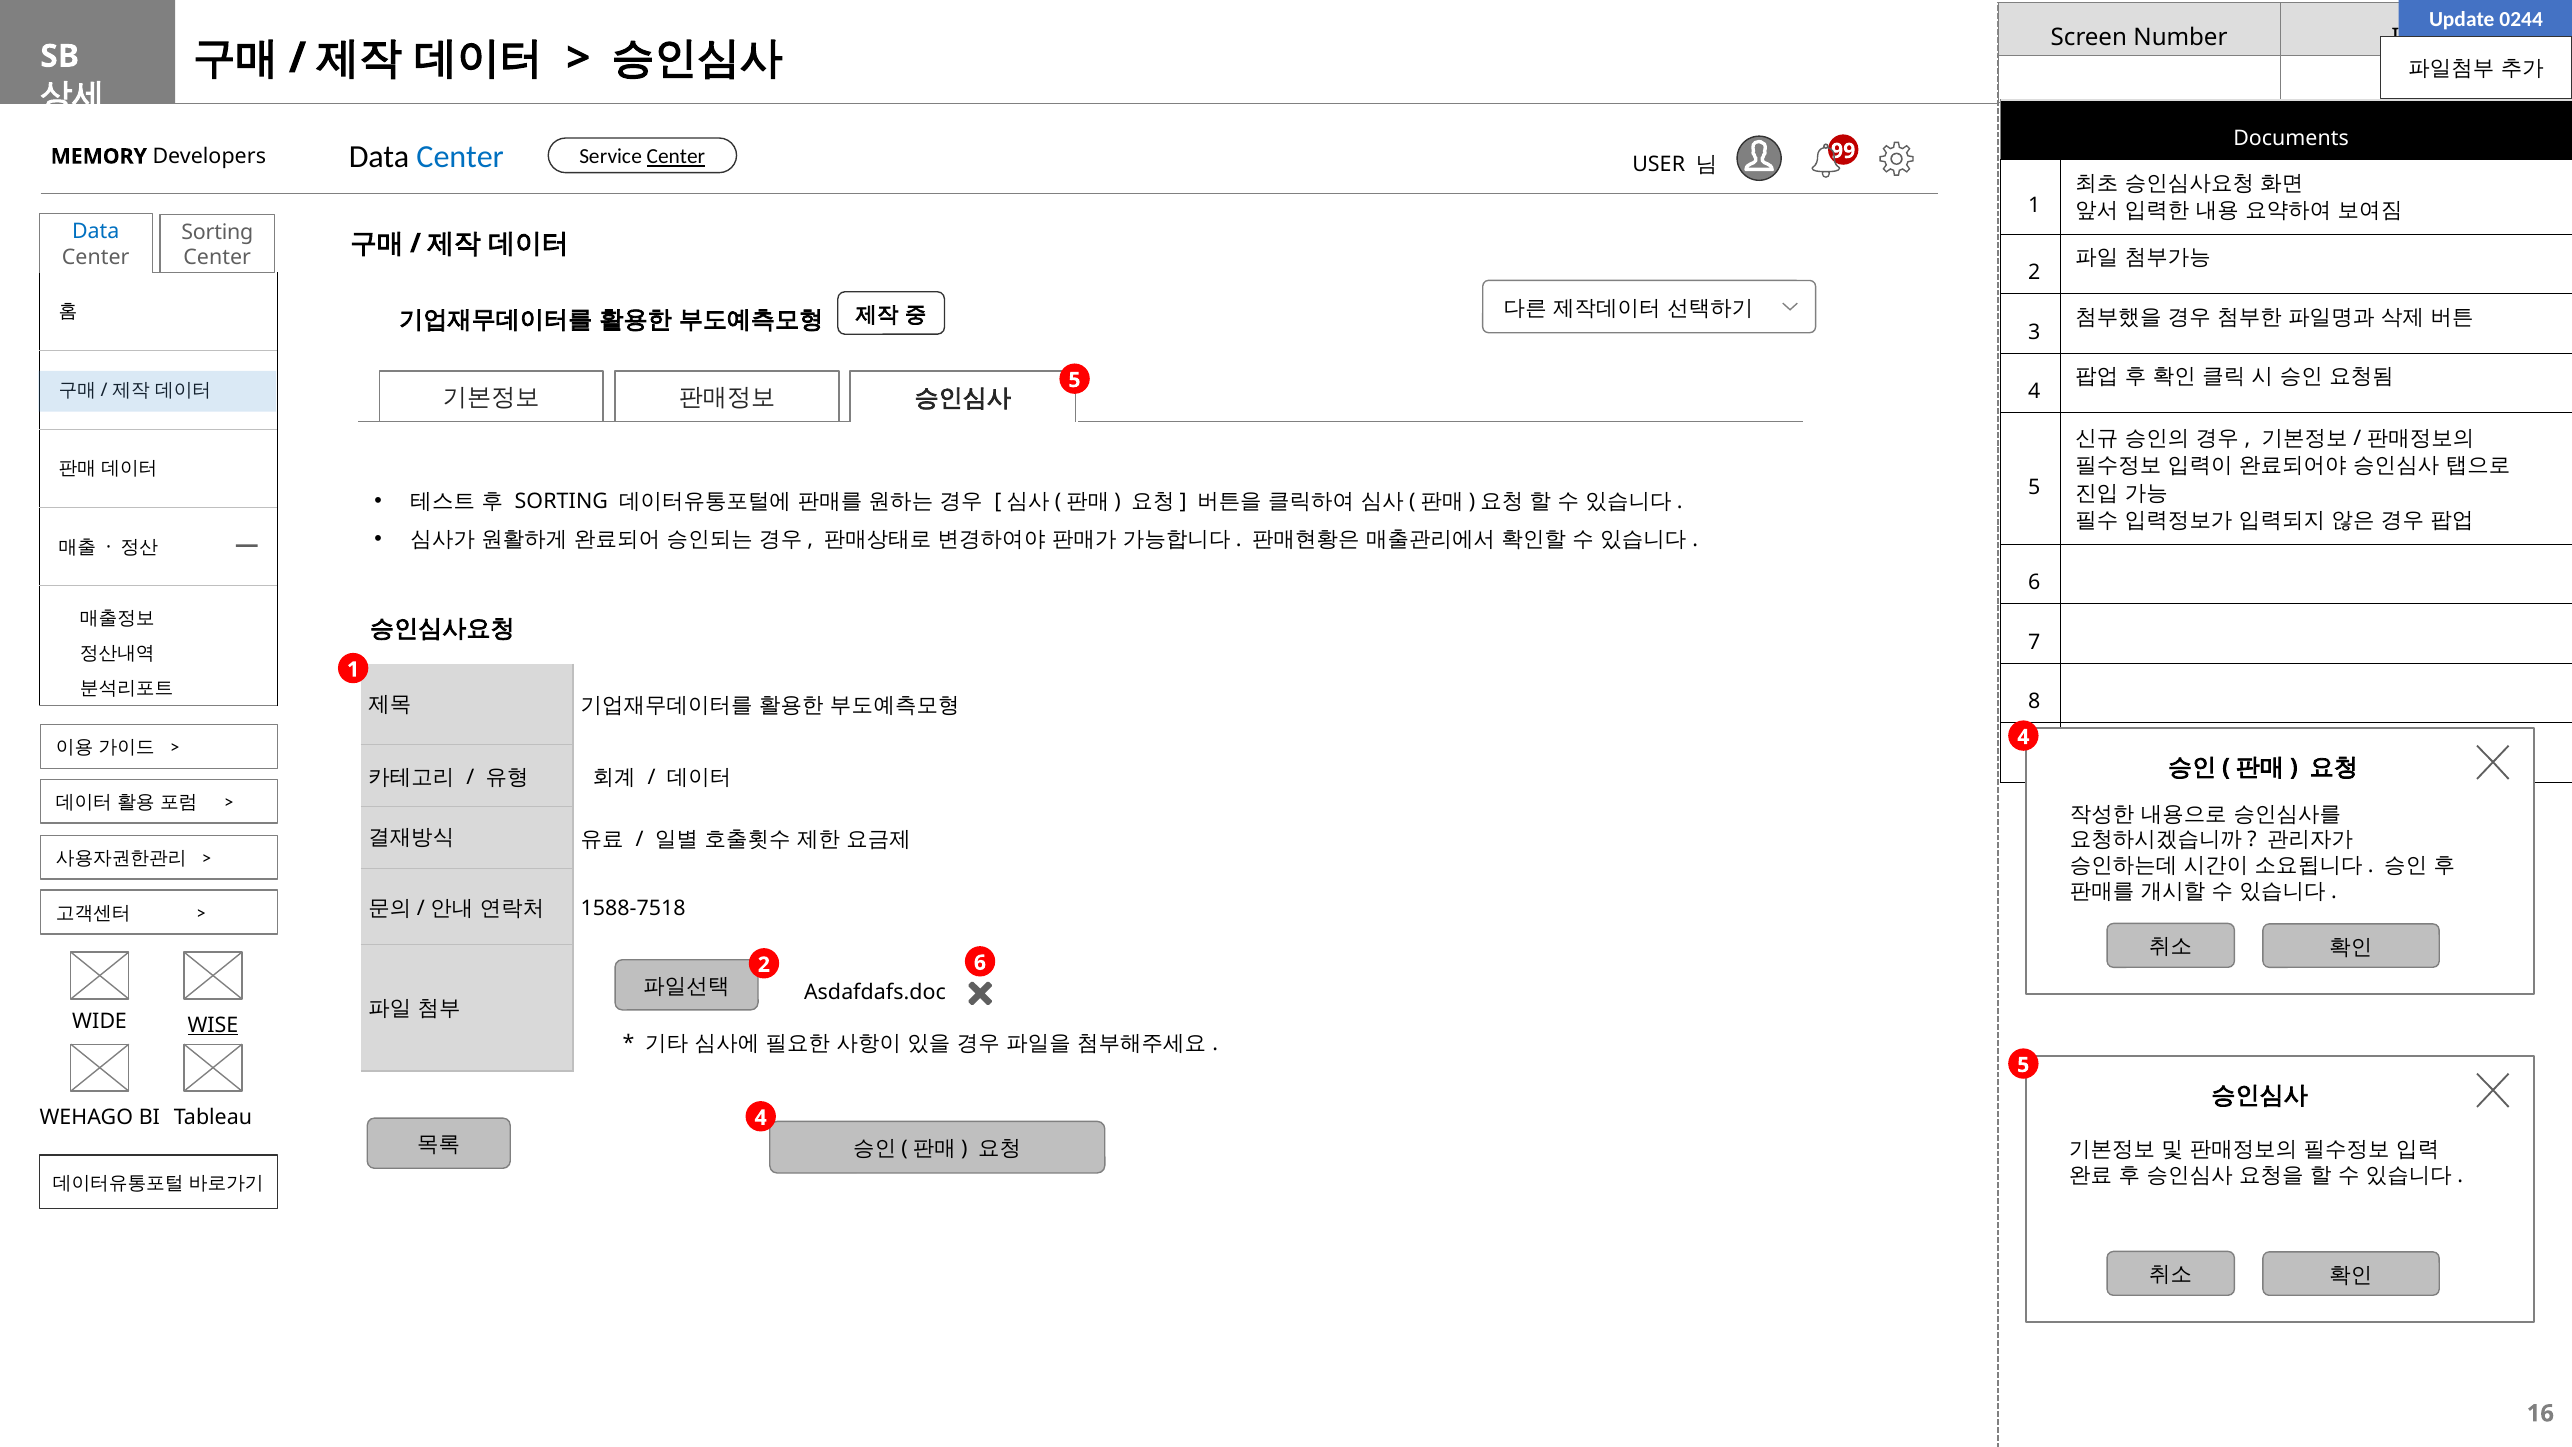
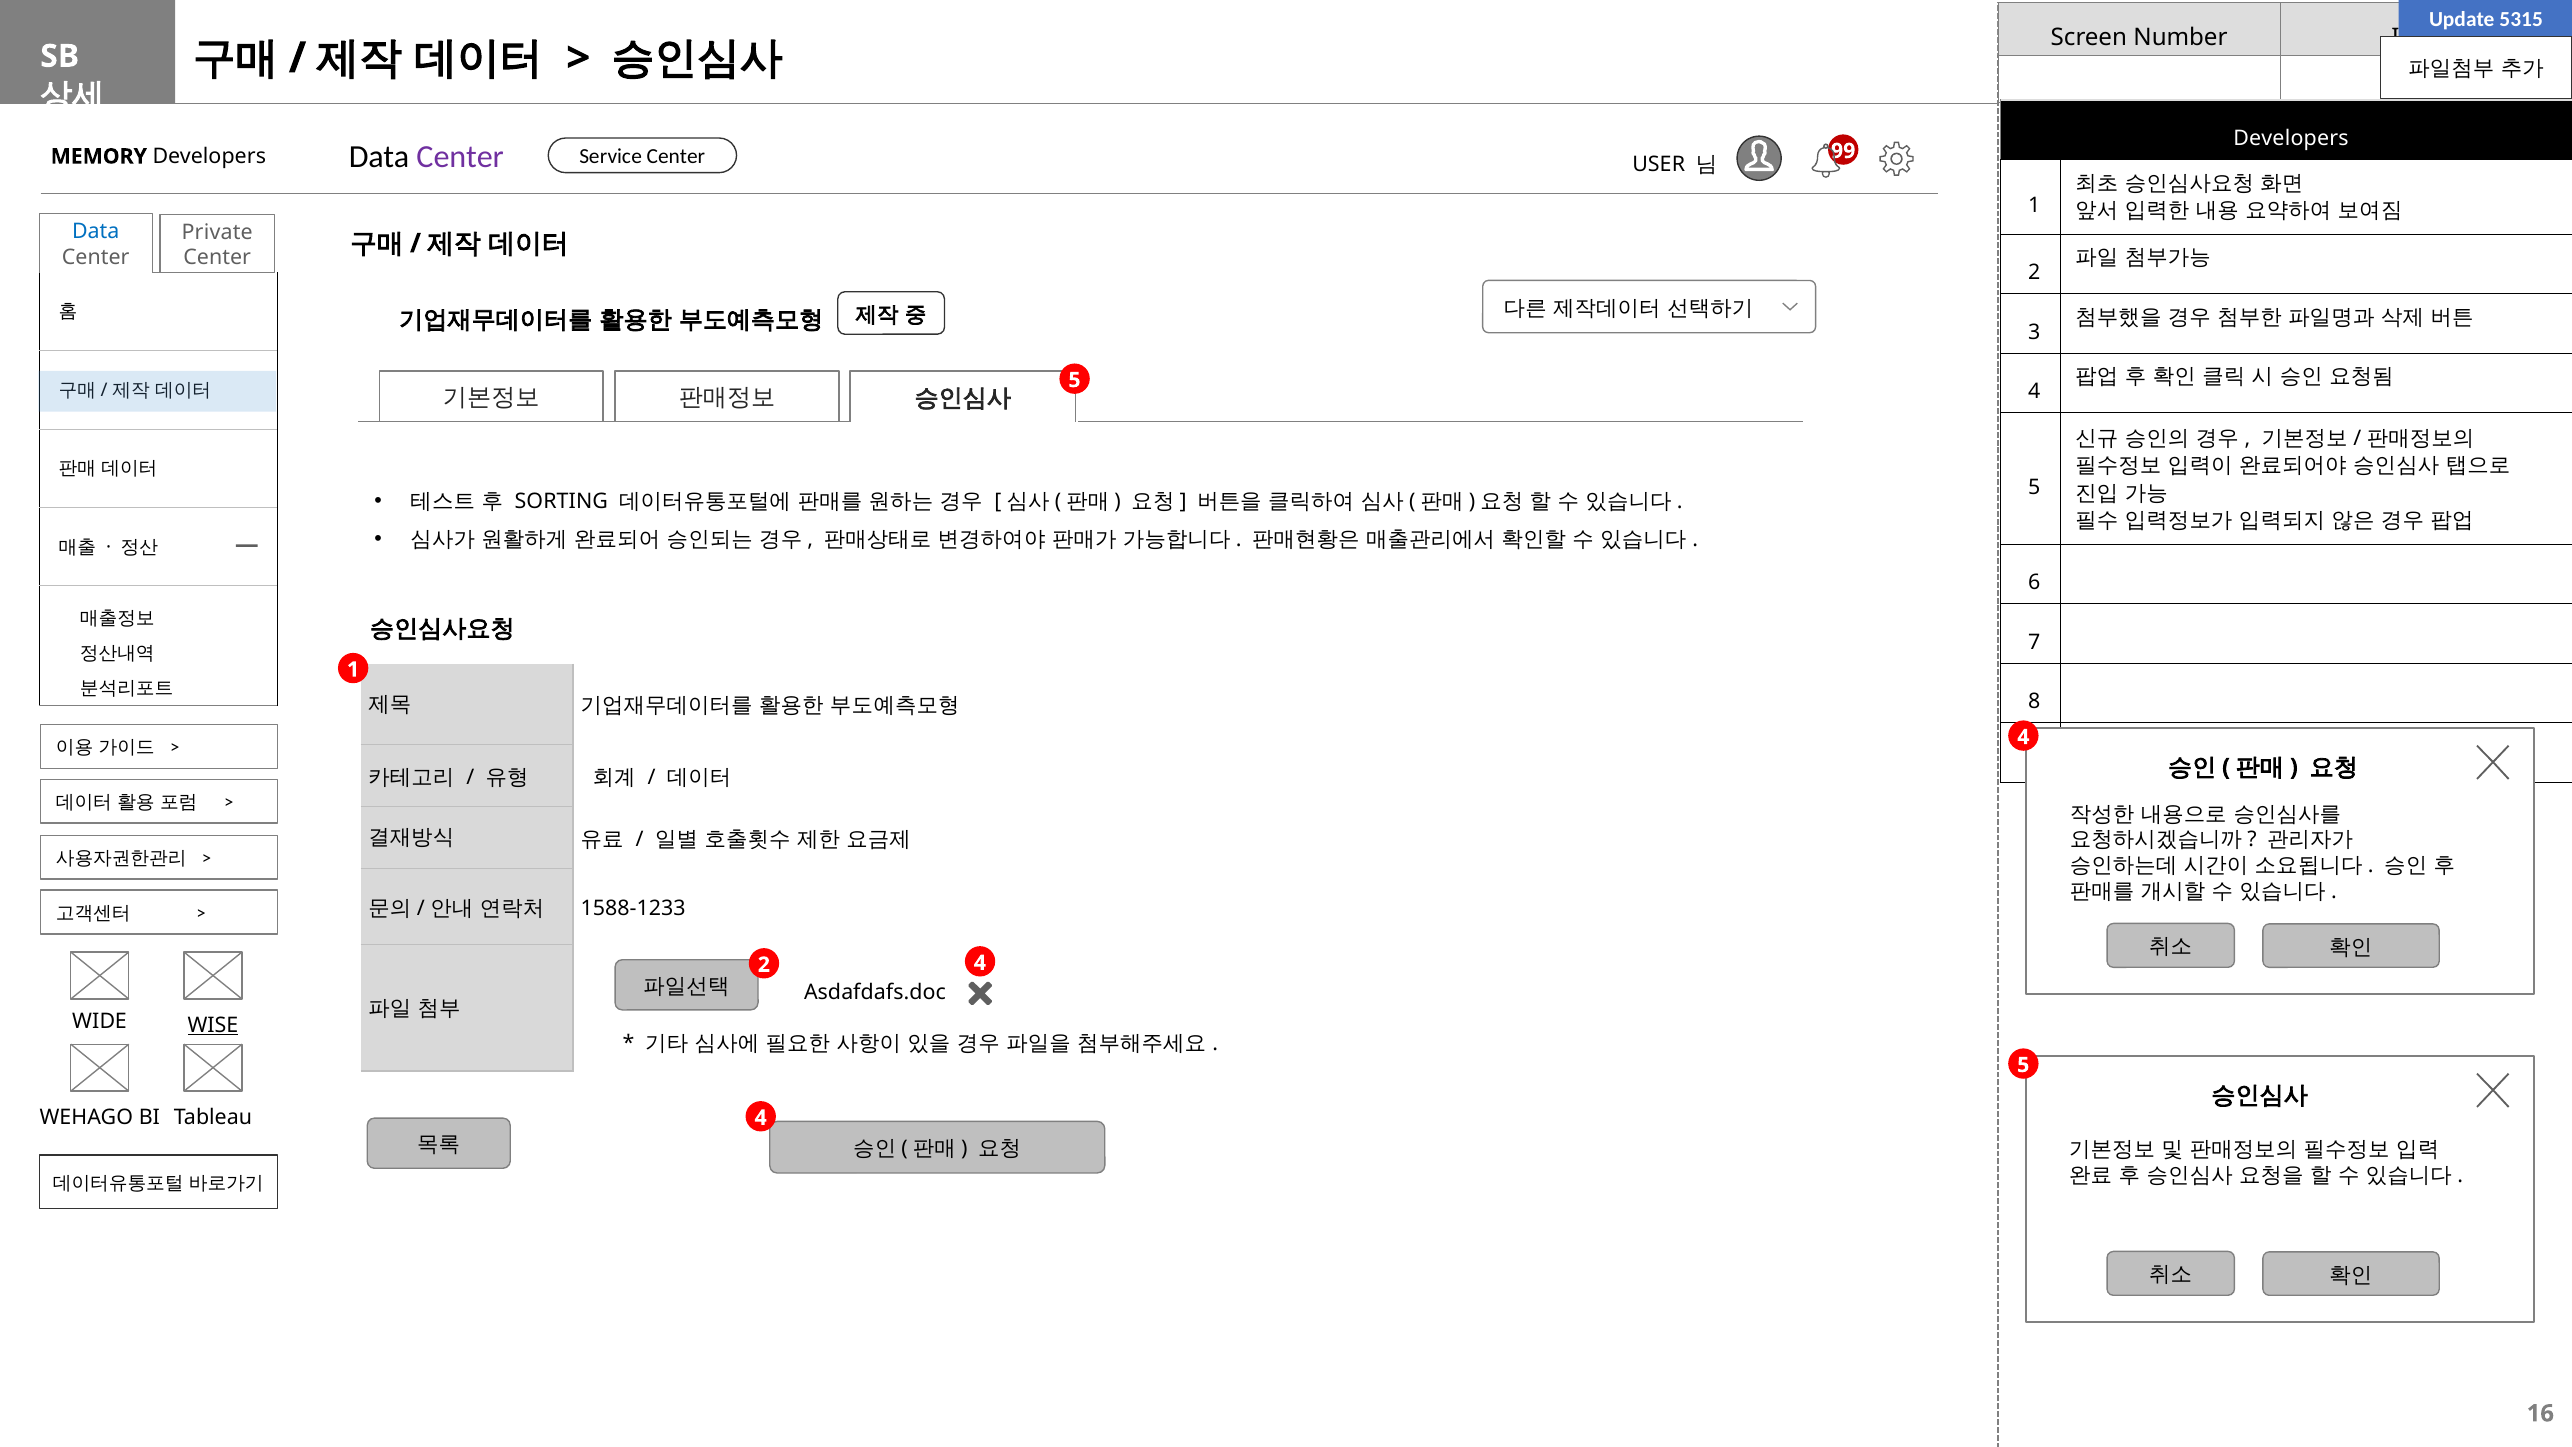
0244: 0244 -> 5315 (2521, 20)
Documents: Documents -> Developers (2291, 139)
Center colour: blue -> purple (460, 157)
Center underline: present -> none (676, 157)
Sorting: Sorting -> Private (217, 232)
1588-7518: 1588-7518 -> 1588-1233 (633, 909)
2 6: 6 -> 4 (980, 963)
